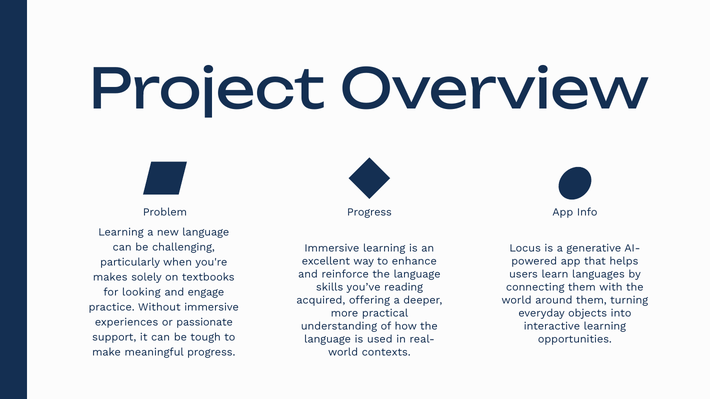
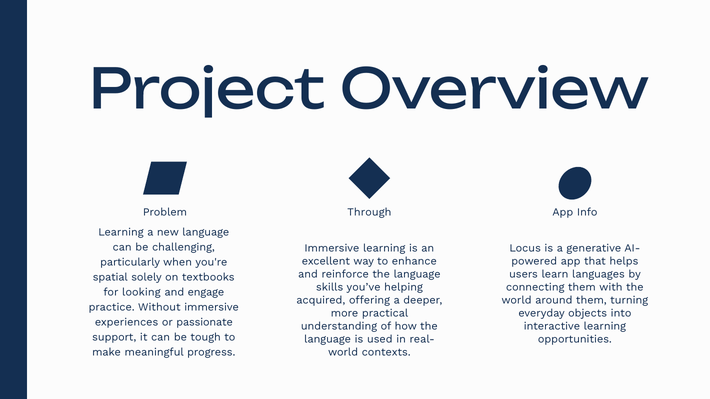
Progress: Progress -> Through (369, 212)
makes: makes -> spatial (110, 278)
reading: reading -> helping (404, 287)
